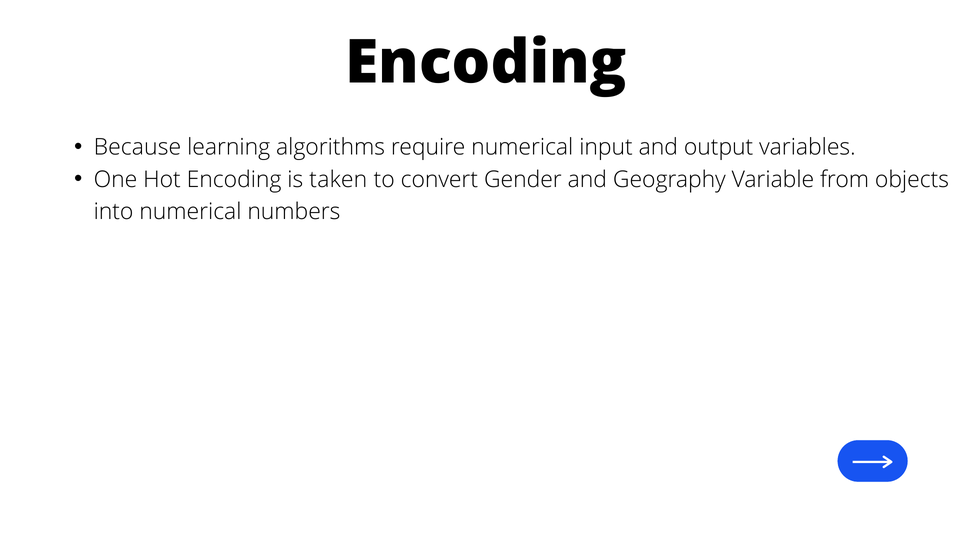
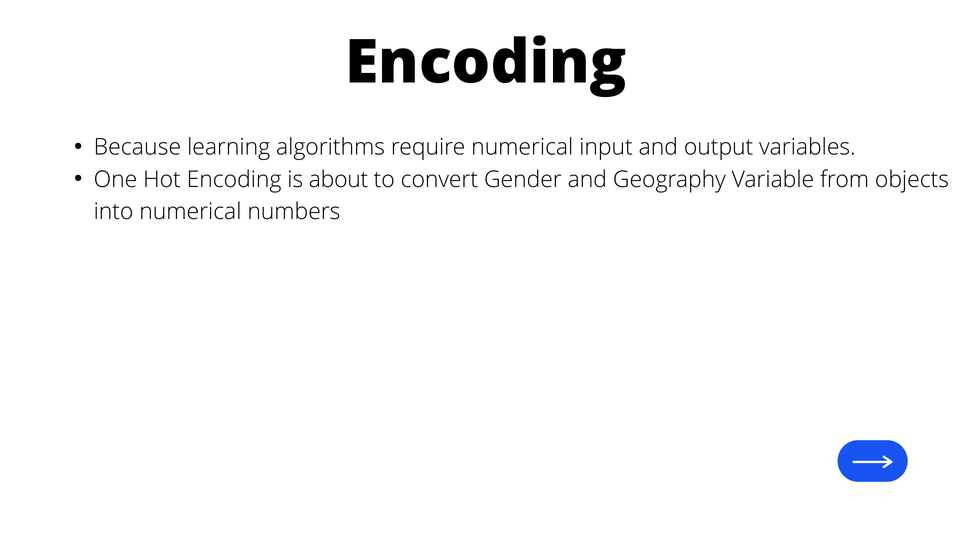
taken: taken -> about (339, 179)
